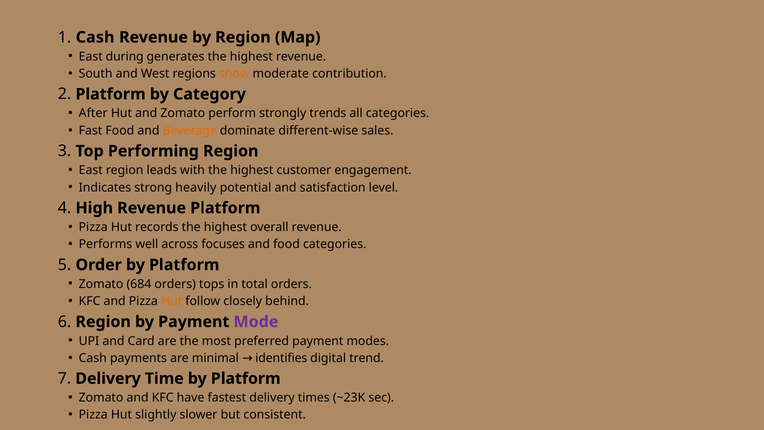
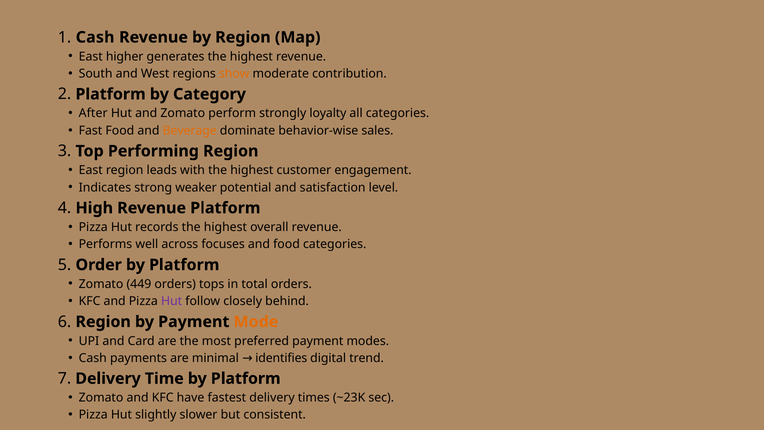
during: during -> higher (125, 56)
trends: trends -> loyalty (328, 113)
different-wise: different-wise -> behavior-wise (318, 131)
heavily: heavily -> weaker (196, 187)
684: 684 -> 449 (139, 284)
Hut colour: orange -> purple (172, 301)
Mode colour: purple -> orange (256, 322)
